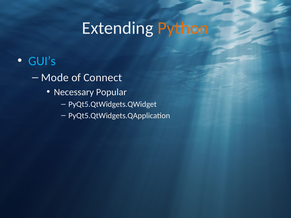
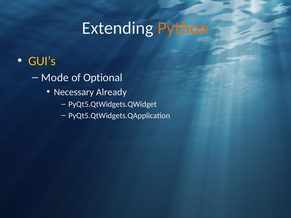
GUI’s colour: light blue -> yellow (42, 61)
Connect: Connect -> Optional (103, 78)
Popular: Popular -> Already (111, 92)
